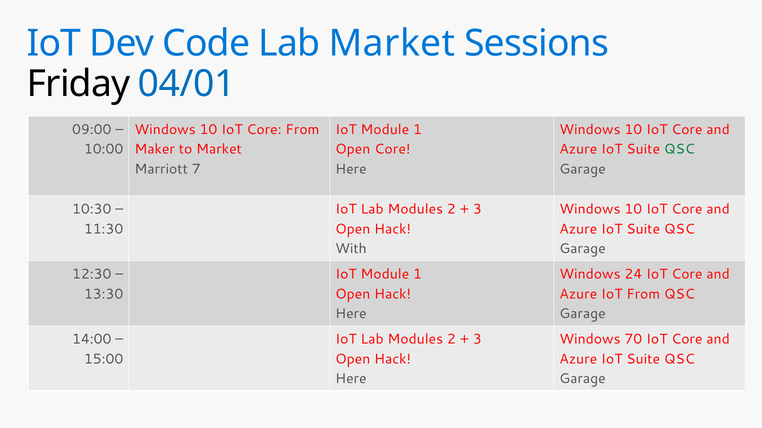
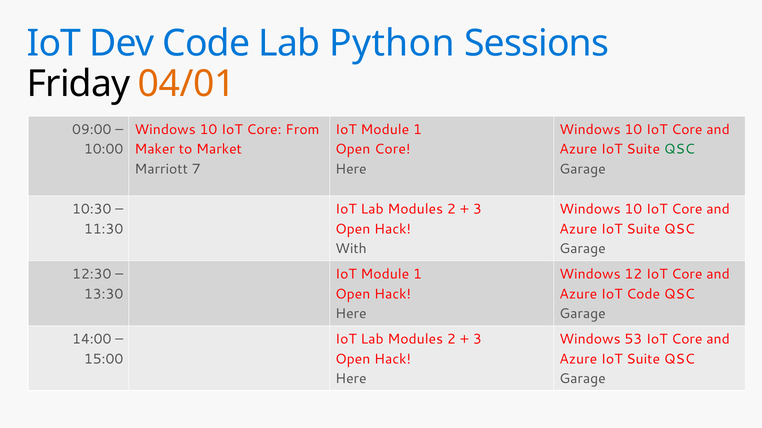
Lab Market: Market -> Python (392, 44)
04/01 colour: blue -> orange (187, 84)
24: 24 -> 12 (633, 275)
IoT From: From -> Code (643, 294)
70: 70 -> 53 (633, 340)
